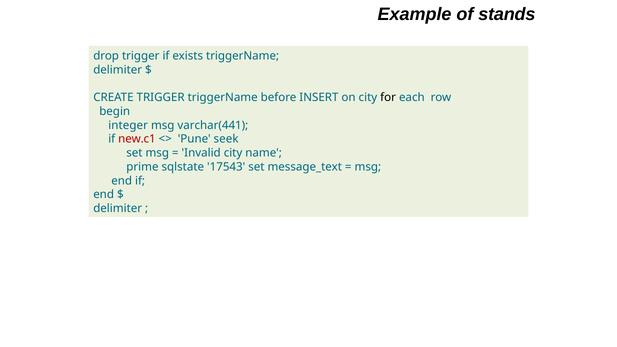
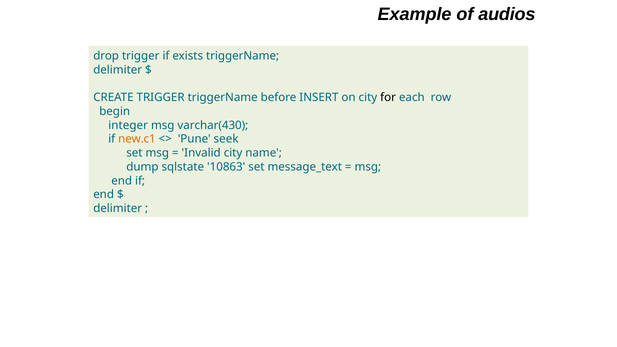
stands: stands -> audios (507, 14)
varchar(441: varchar(441 -> varchar(430 (213, 125)
new.c1 colour: red -> orange (137, 139)
prime: prime -> dump (142, 167)
17543: 17543 -> 10863 (226, 167)
